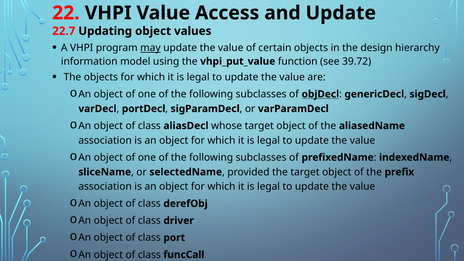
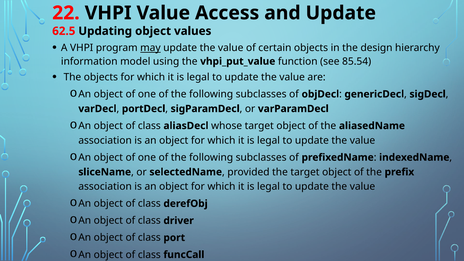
22.7: 22.7 -> 62.5 (64, 31)
39.72: 39.72 -> 85.54 (357, 61)
objDecl underline: present -> none (320, 94)
